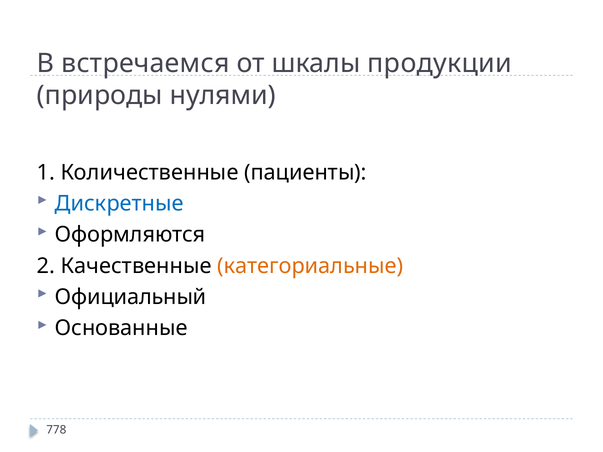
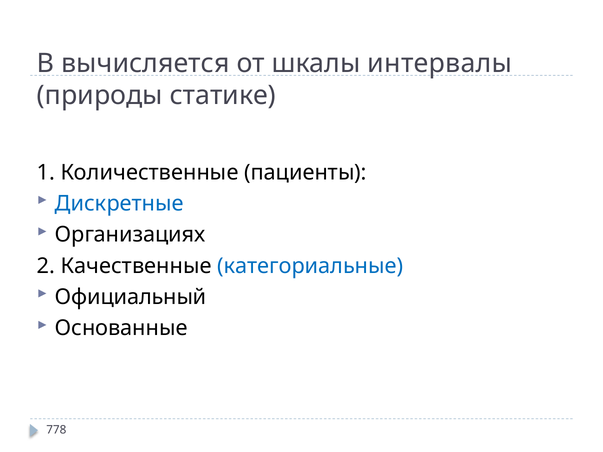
встречаемся: встречаемся -> вычисляется (145, 63)
продукции: продукции -> интервалы (440, 63)
нулями: нулями -> статике (223, 95)
Оформляются: Оформляются -> Организациях (130, 235)
категориальные colour: orange -> blue (310, 266)
